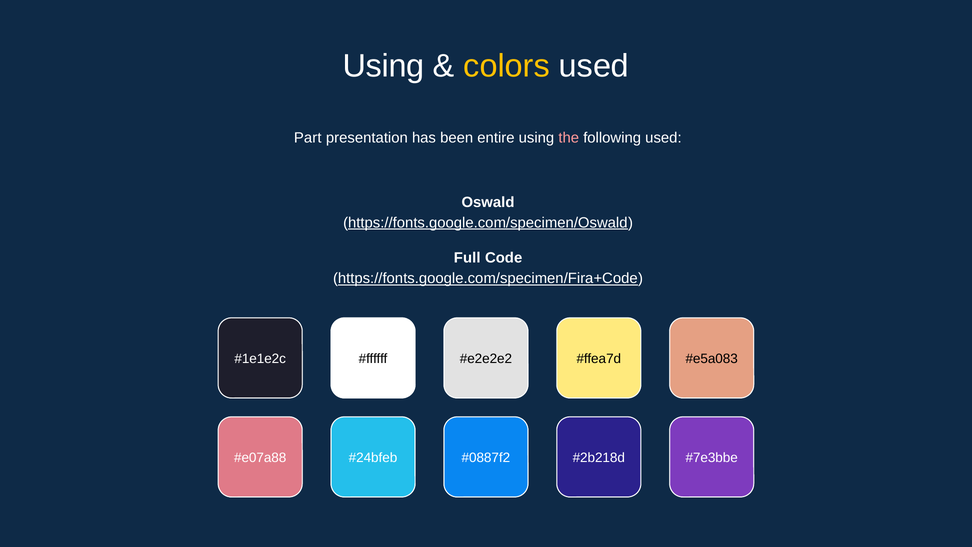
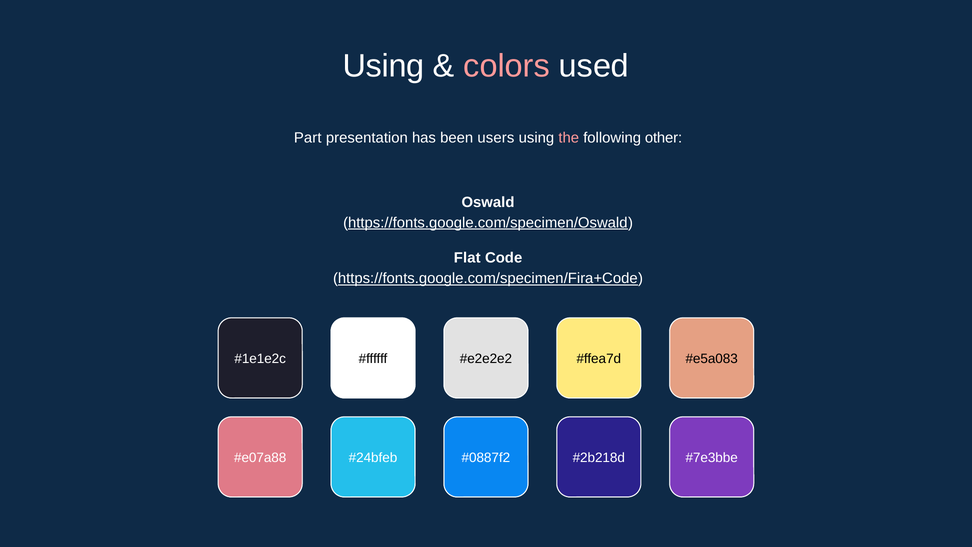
colors colour: yellow -> pink (507, 66)
entire: entire -> users (496, 138)
following used: used -> other (664, 138)
Full: Full -> Flat (467, 258)
